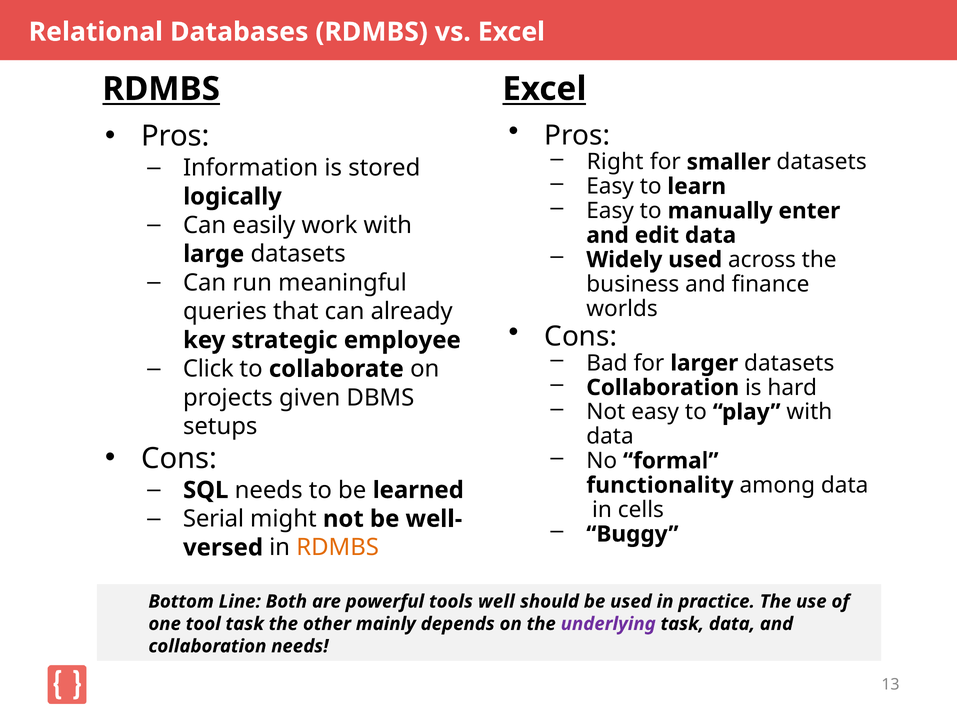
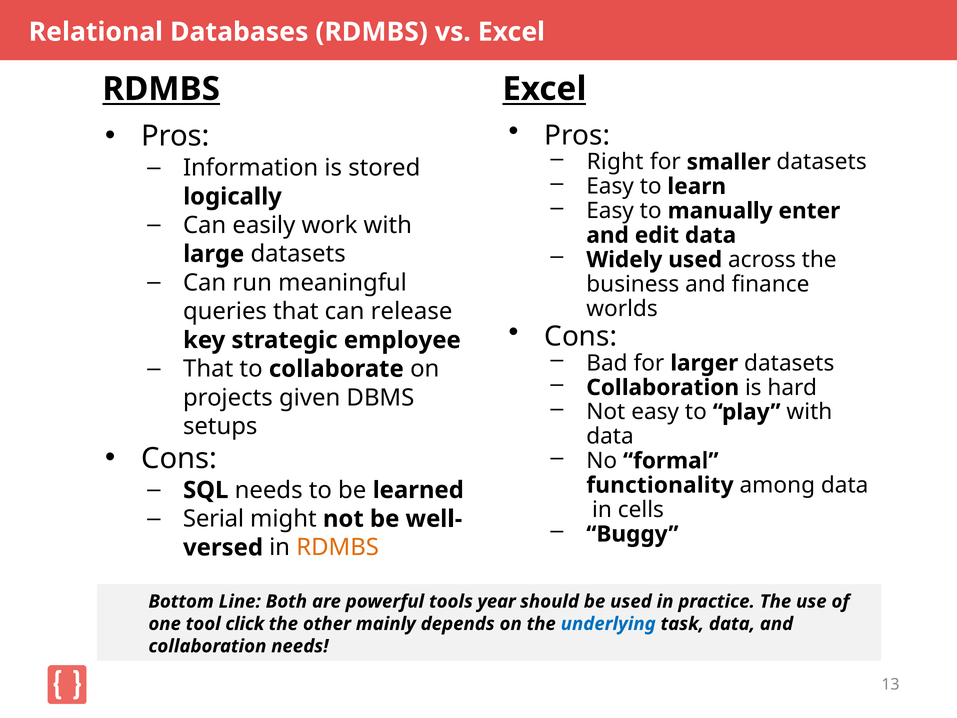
already: already -> release (412, 311)
Click: Click -> That (208, 369)
well: well -> year (497, 601)
tool task: task -> click (245, 624)
underlying colour: purple -> blue (608, 624)
